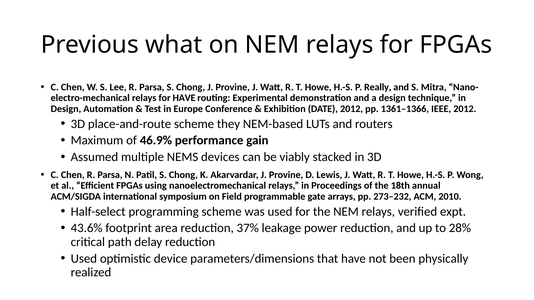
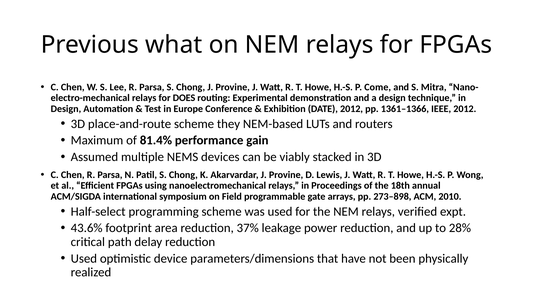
Really: Really -> Come (378, 87)
for HAVE: HAVE -> DOES (184, 98)
46.9%: 46.9% -> 81.4% (156, 141)
273–232: 273–232 -> 273–898 (392, 197)
